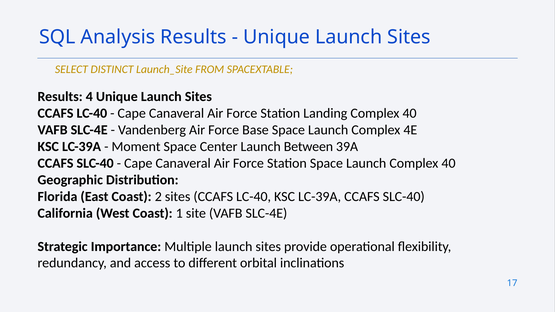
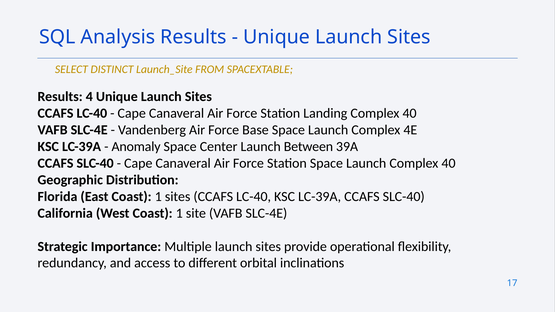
Moment: Moment -> Anomaly (136, 147)
East Coast 2: 2 -> 1 (158, 197)
